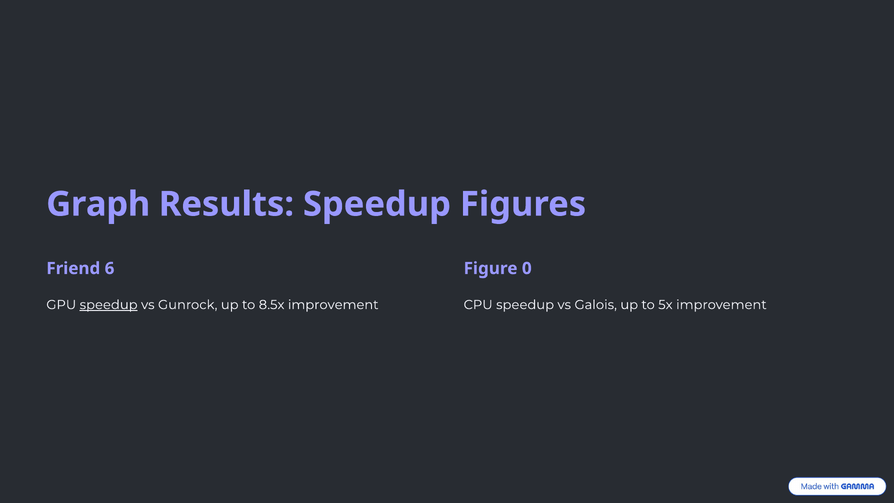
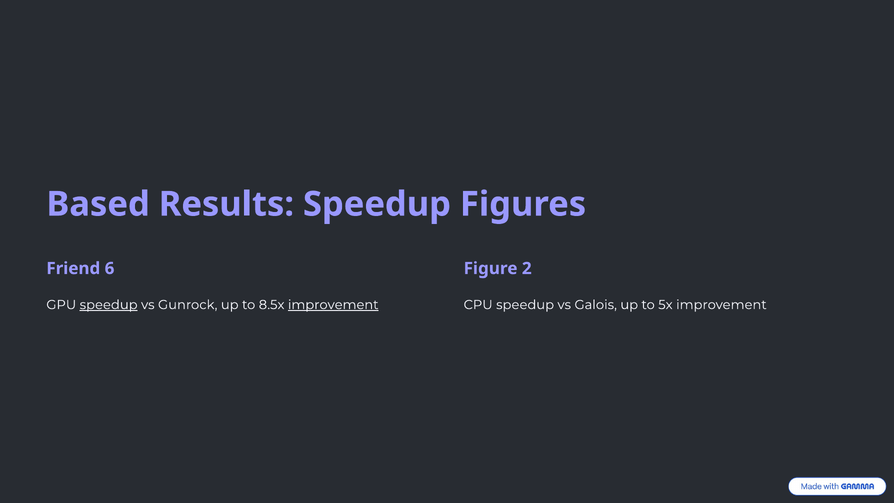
Graph: Graph -> Based (98, 204)
0: 0 -> 2 (527, 268)
improvement underline: none -> present (333, 305)
